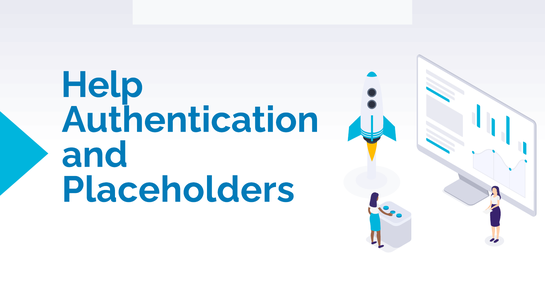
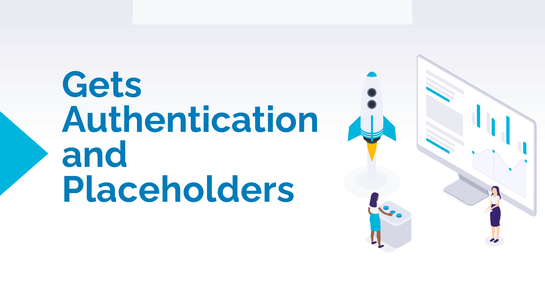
Help: Help -> Gets (102, 85)
